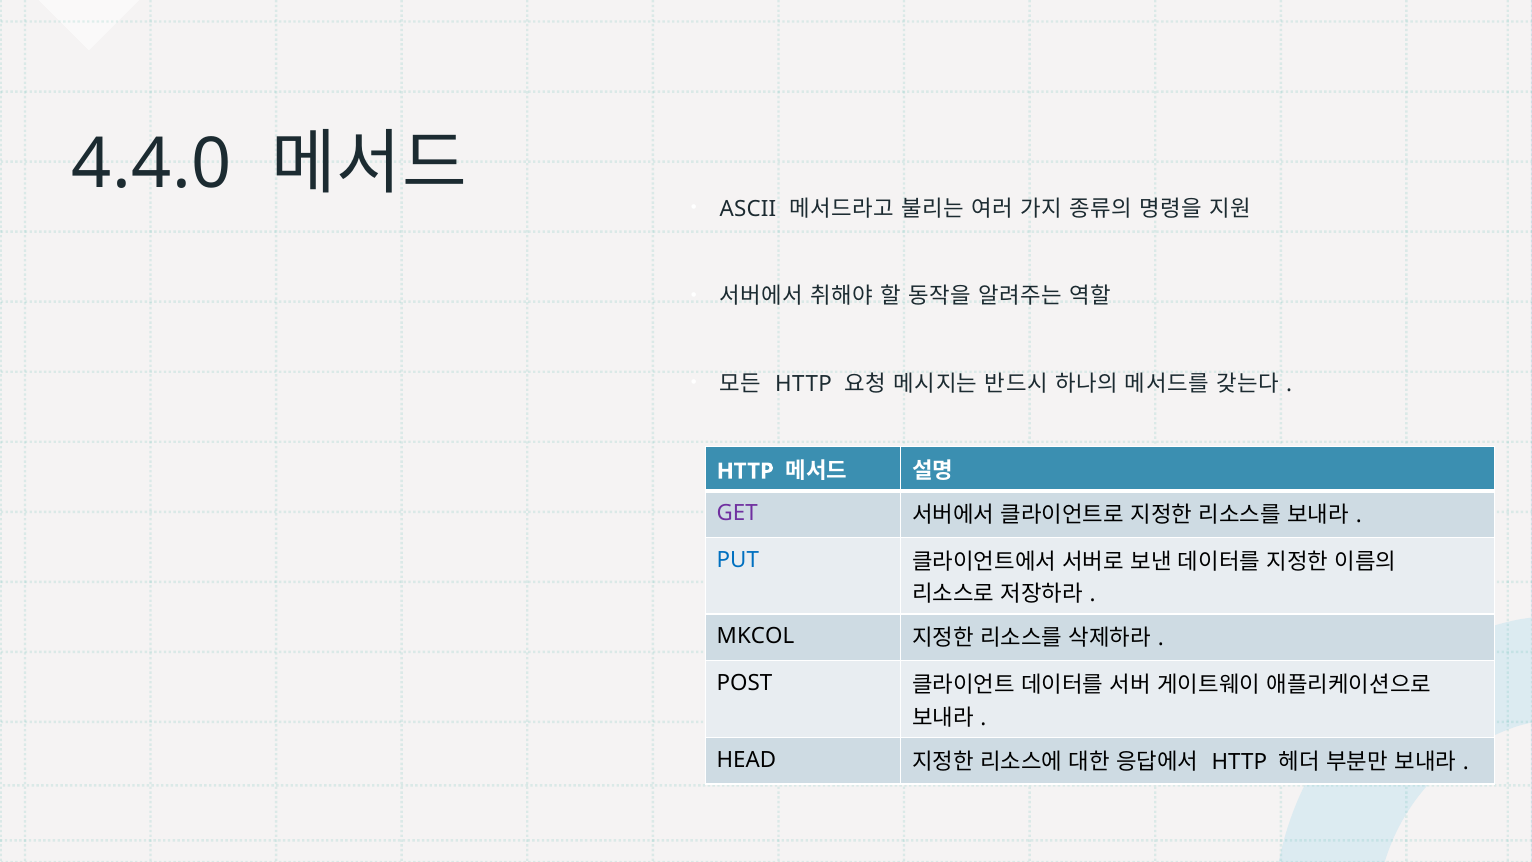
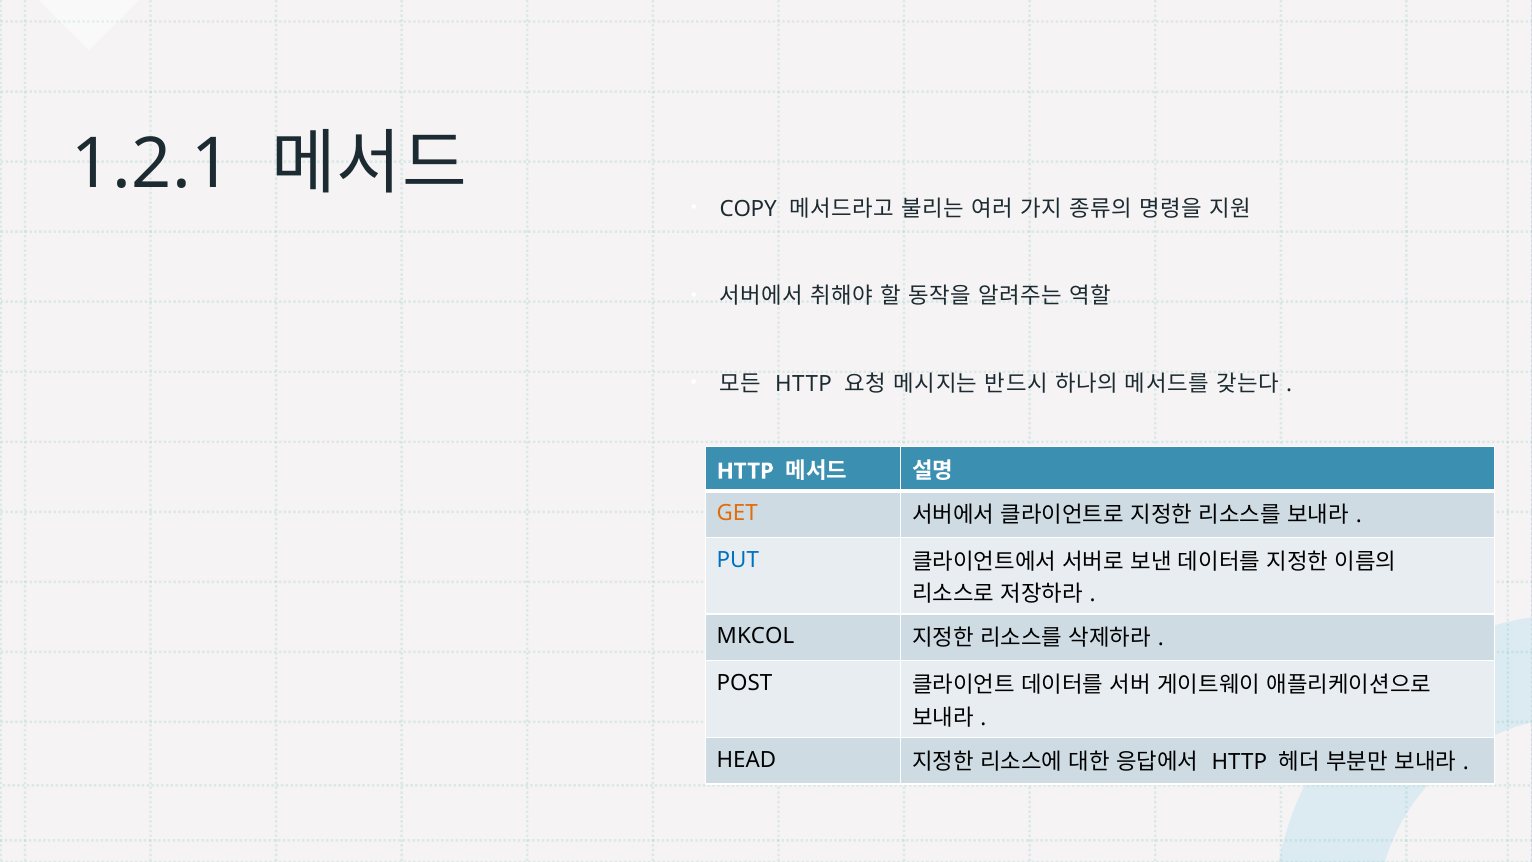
4.4.0: 4.4.0 -> 1.2.1 (152, 164)
ASCII: ASCII -> COPY (748, 209)
GET colour: purple -> orange (737, 513)
